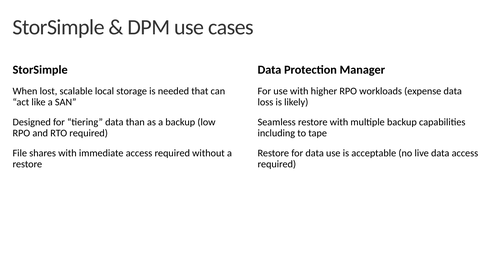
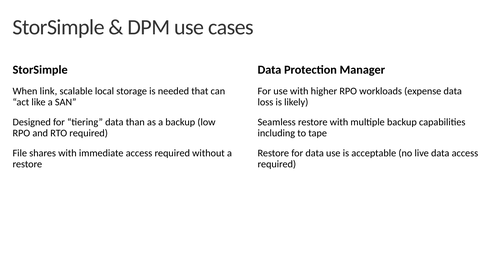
lost: lost -> link (48, 91)
